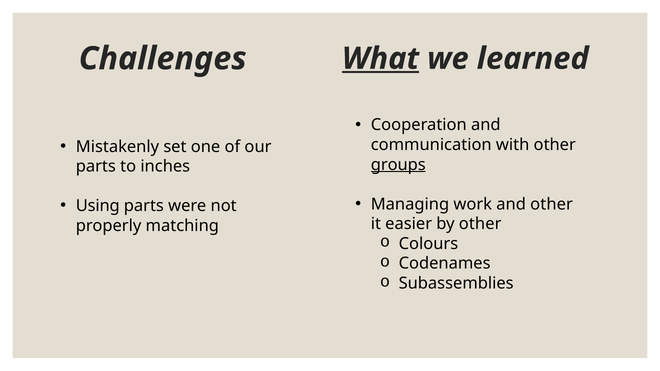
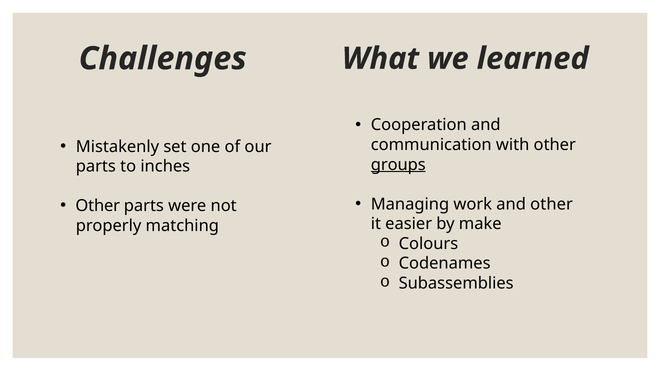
What underline: present -> none (380, 59)
Using: Using -> Other (98, 206)
by other: other -> make (480, 224)
